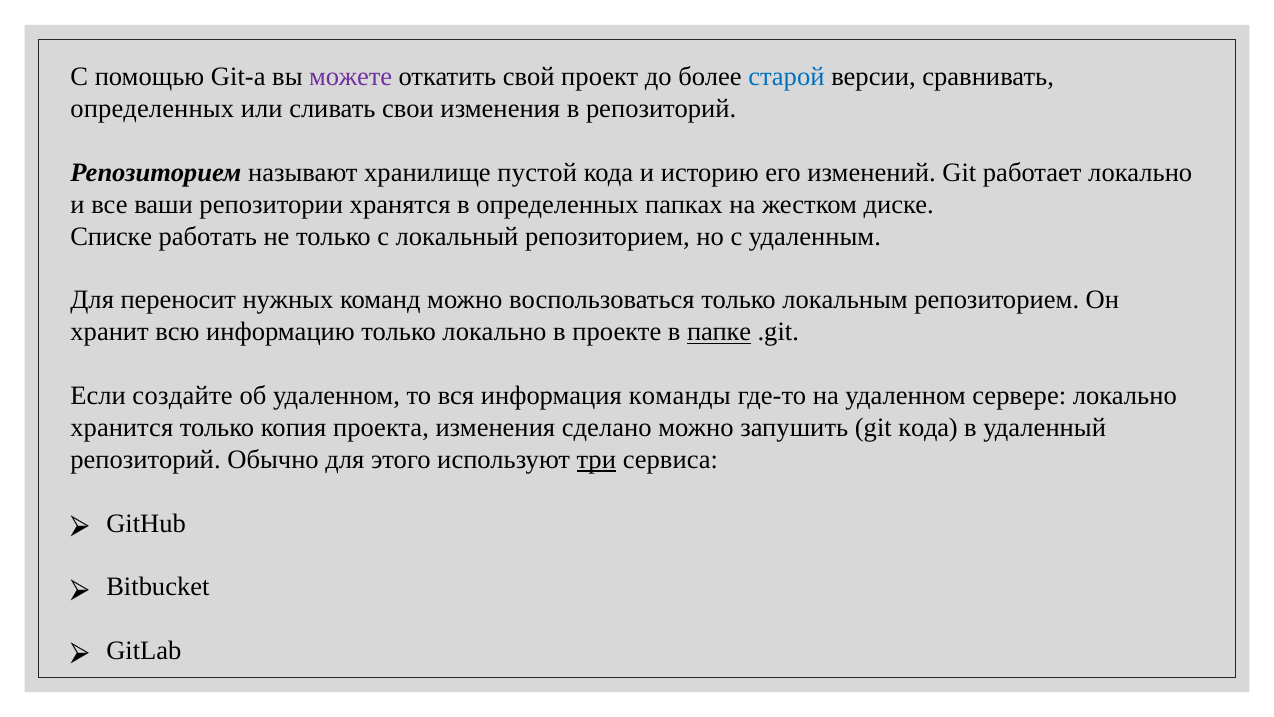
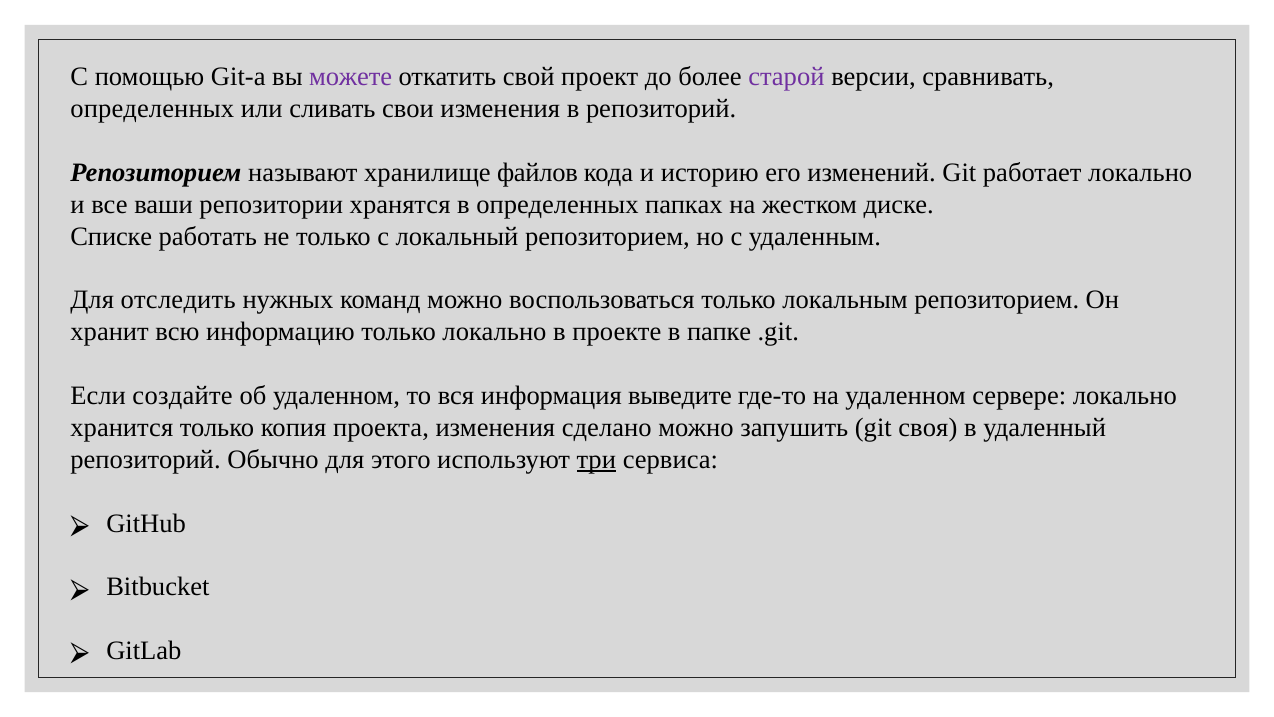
старой colour: blue -> purple (786, 77)
пустой: пустой -> файлов (537, 172)
переносит: переносит -> отследить (178, 300)
папке underline: present -> none (719, 332)
команды: команды -> выведите (680, 396)
git кода: кода -> своя (928, 427)
